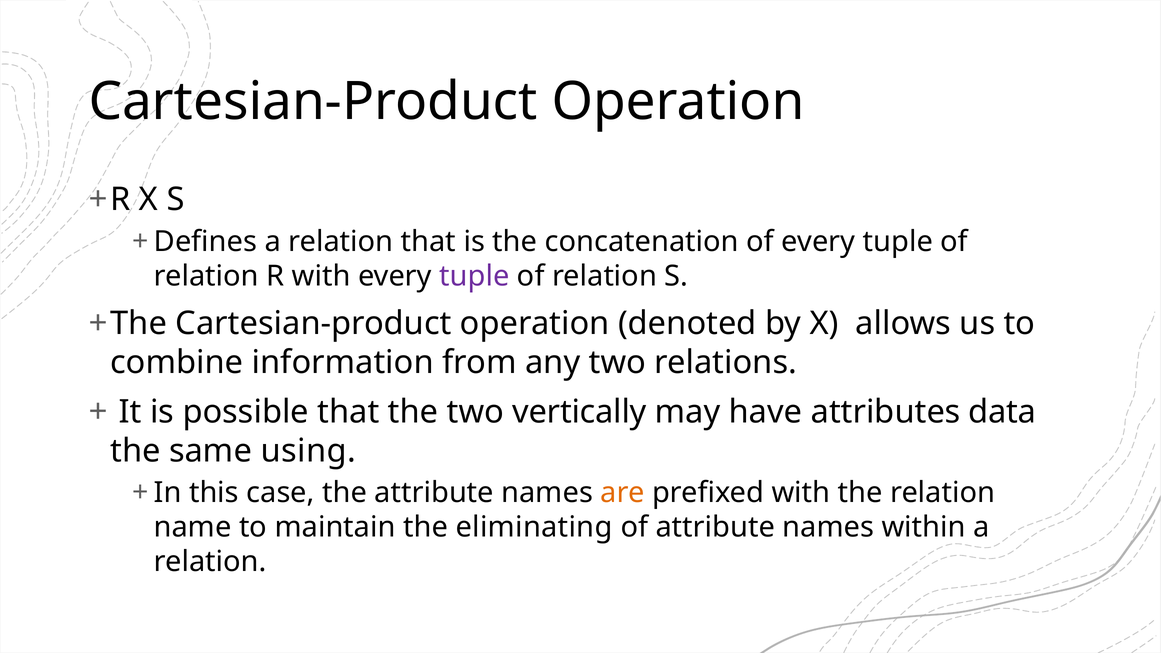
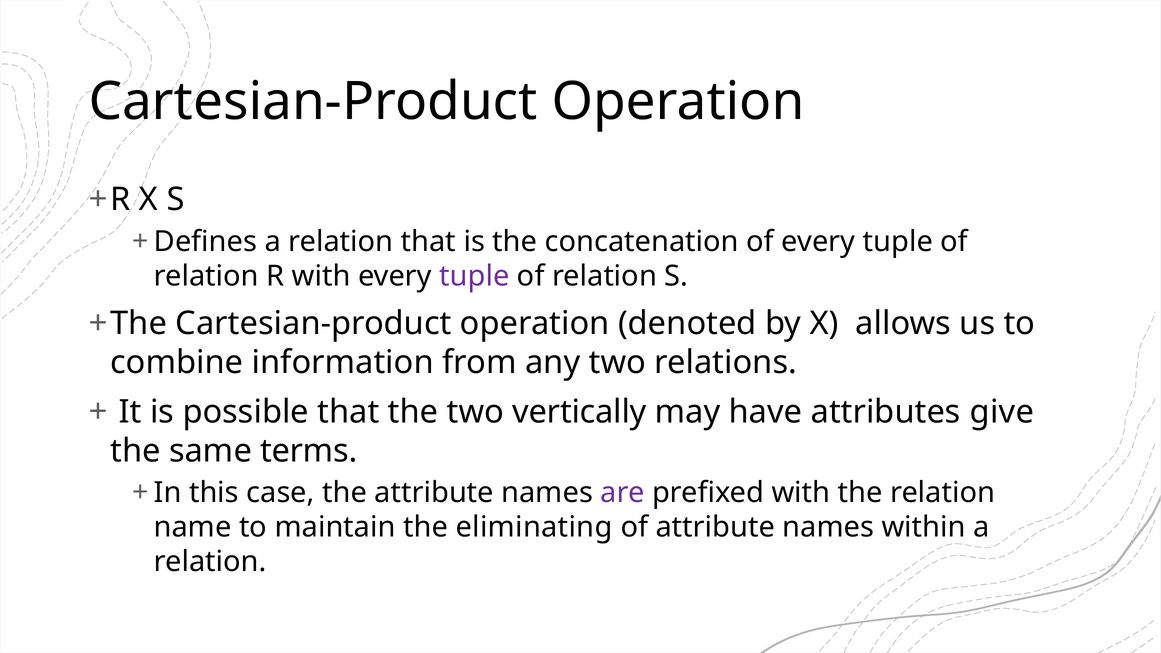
data: data -> give (1002, 412)
using: using -> terms (309, 451)
are colour: orange -> purple (623, 493)
